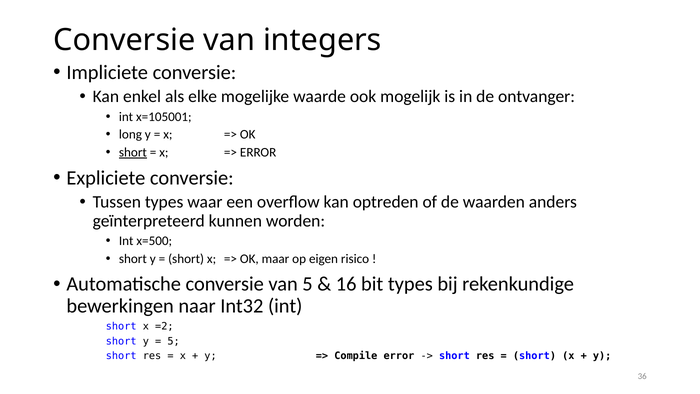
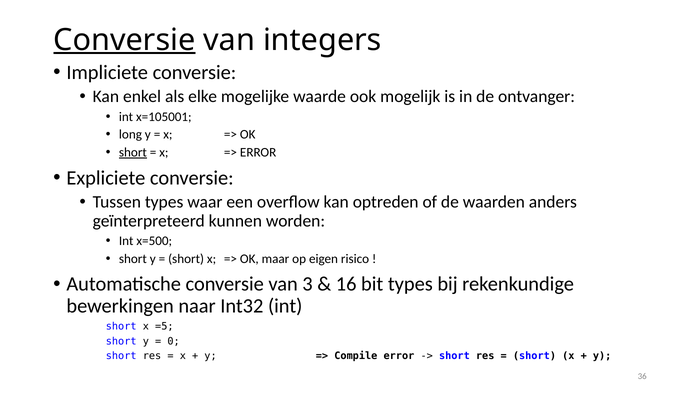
Conversie underline: none -> present (124, 40)
van 5: 5 -> 3 (308, 284)
=2: =2 -> =5 (164, 326)
5: 5 -> 0 (174, 341)
